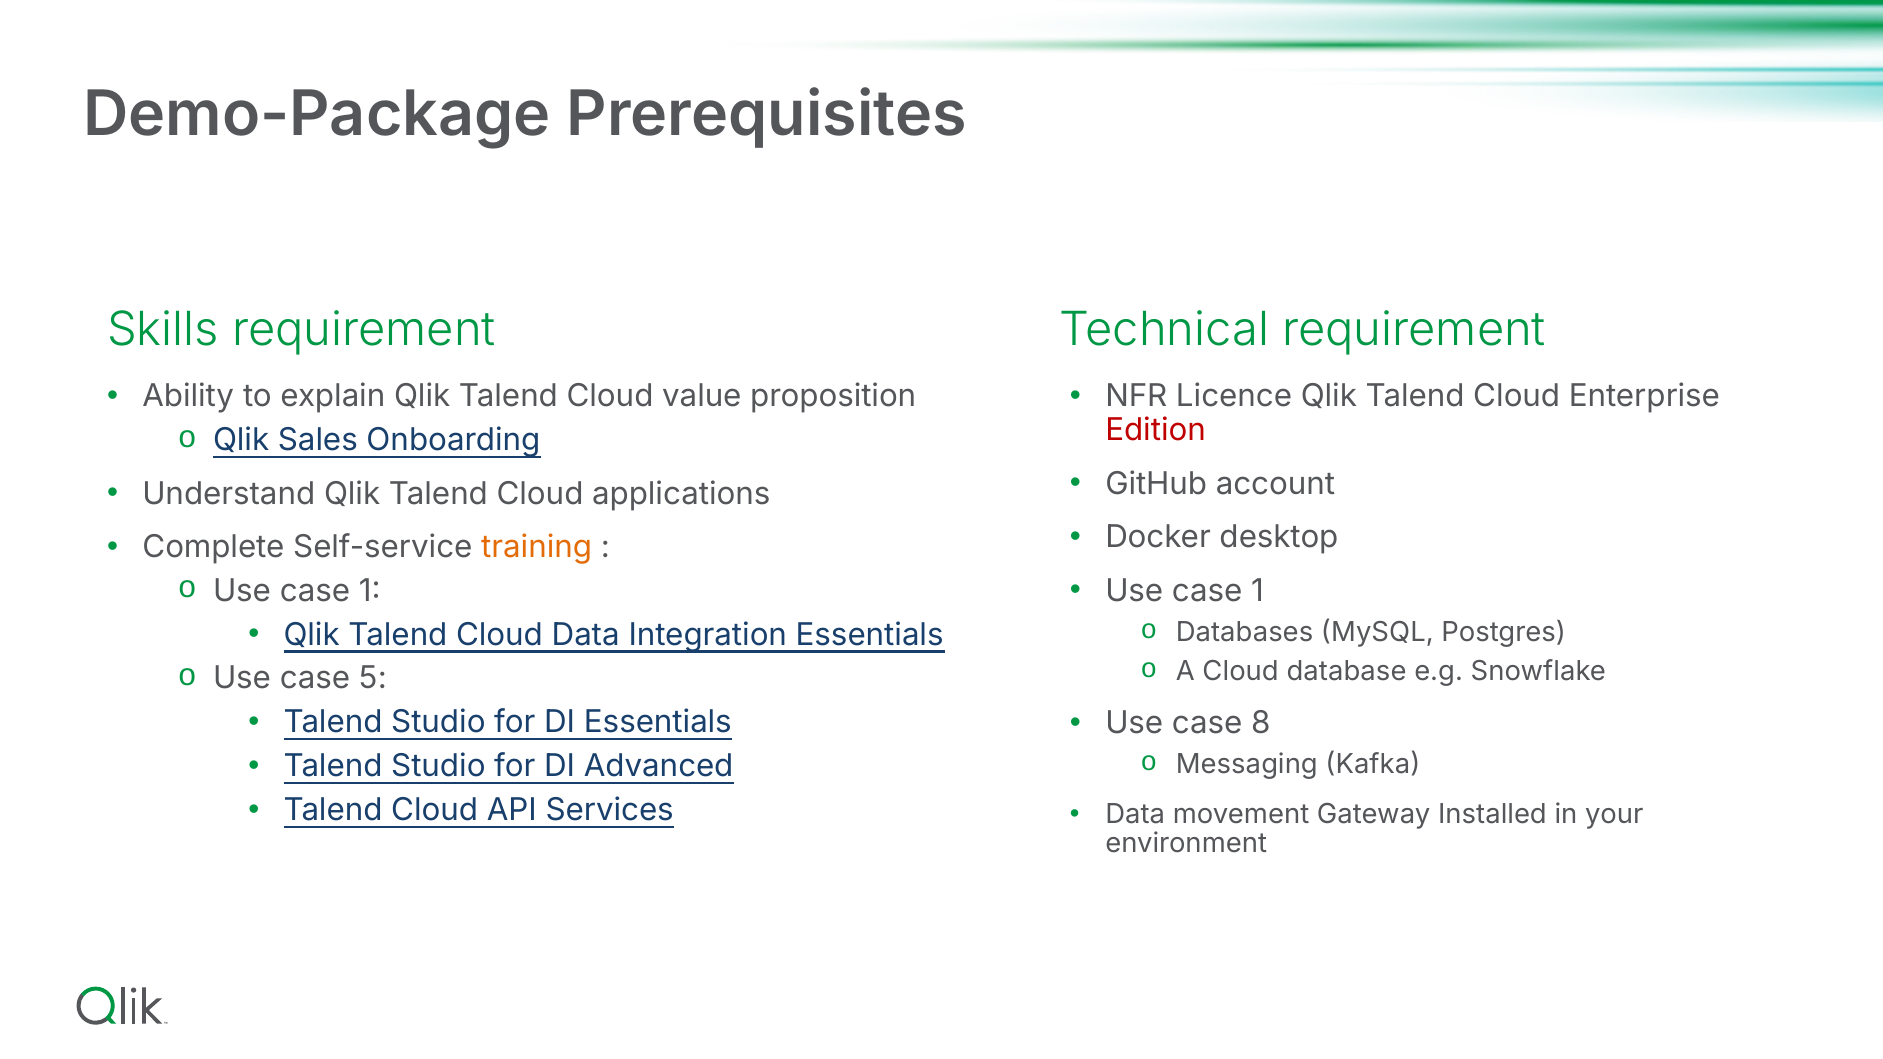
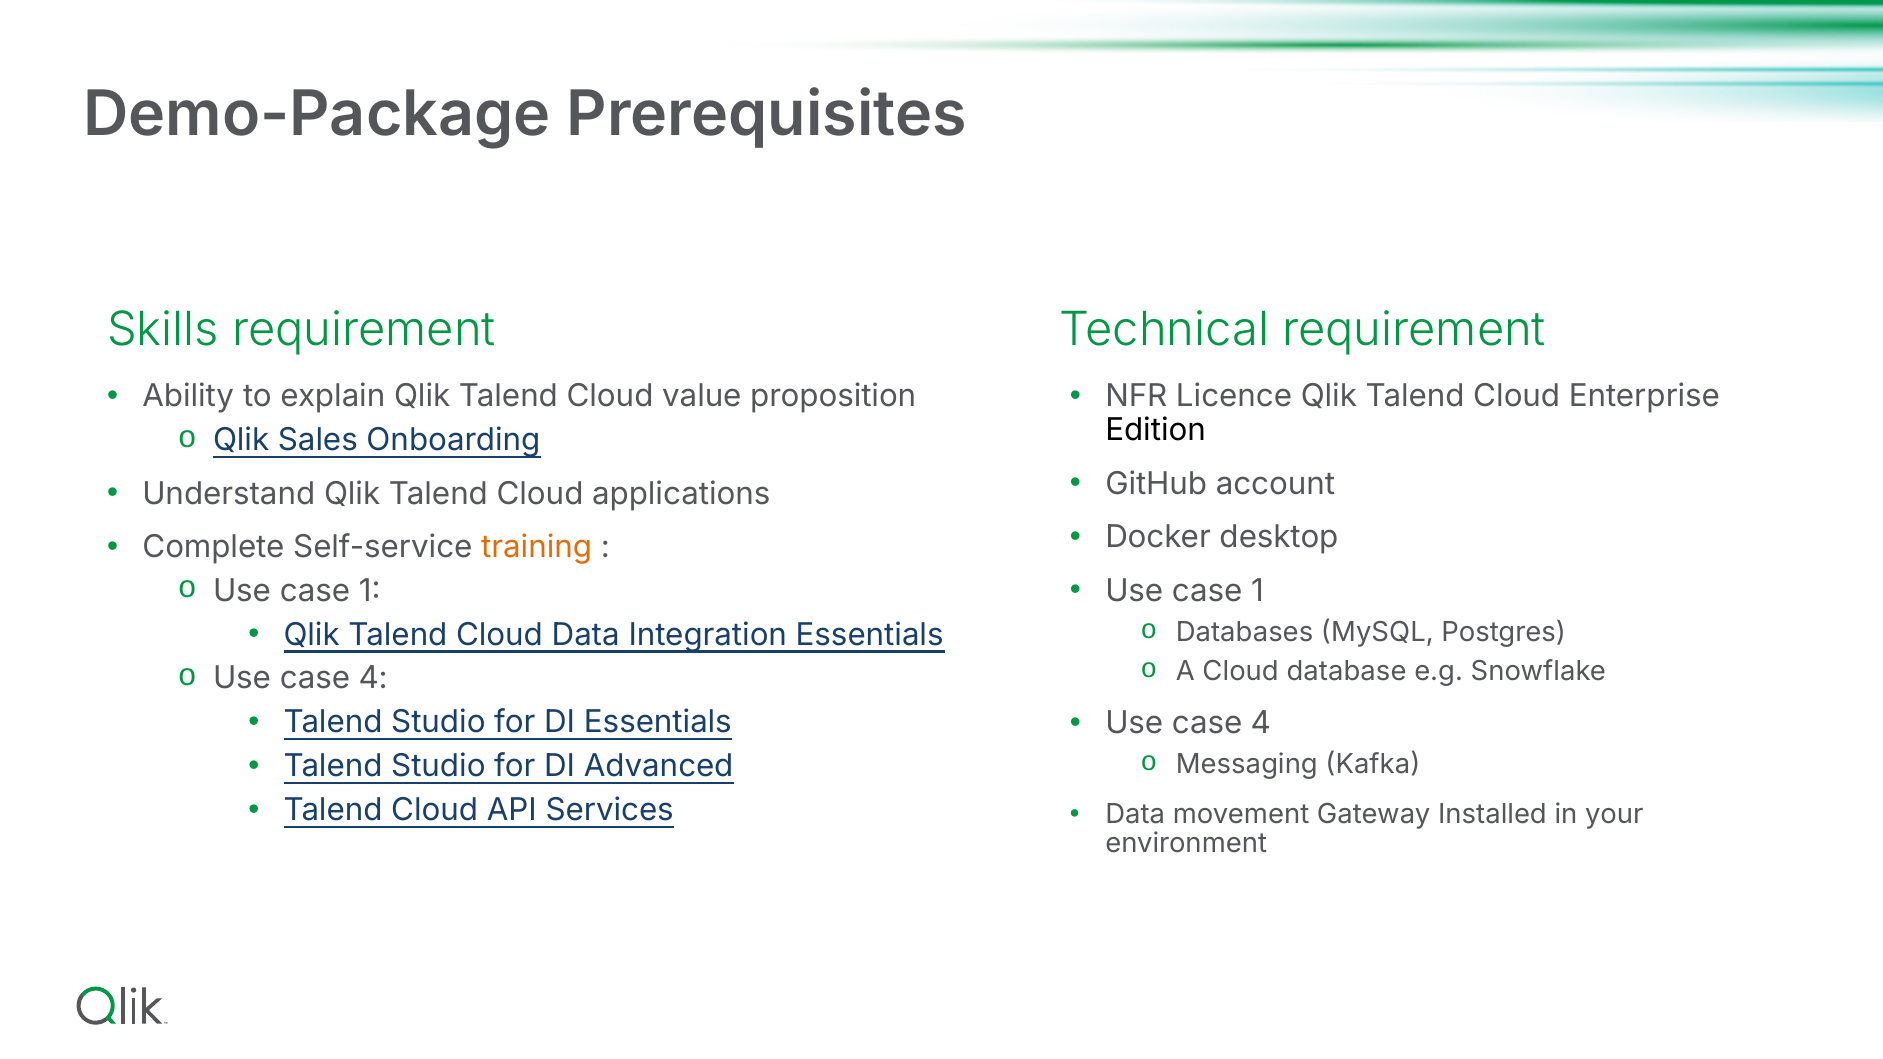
Edition colour: red -> black (1156, 431)
5: 5 -> 4 (373, 679)
8: 8 -> 4 (1261, 723)
